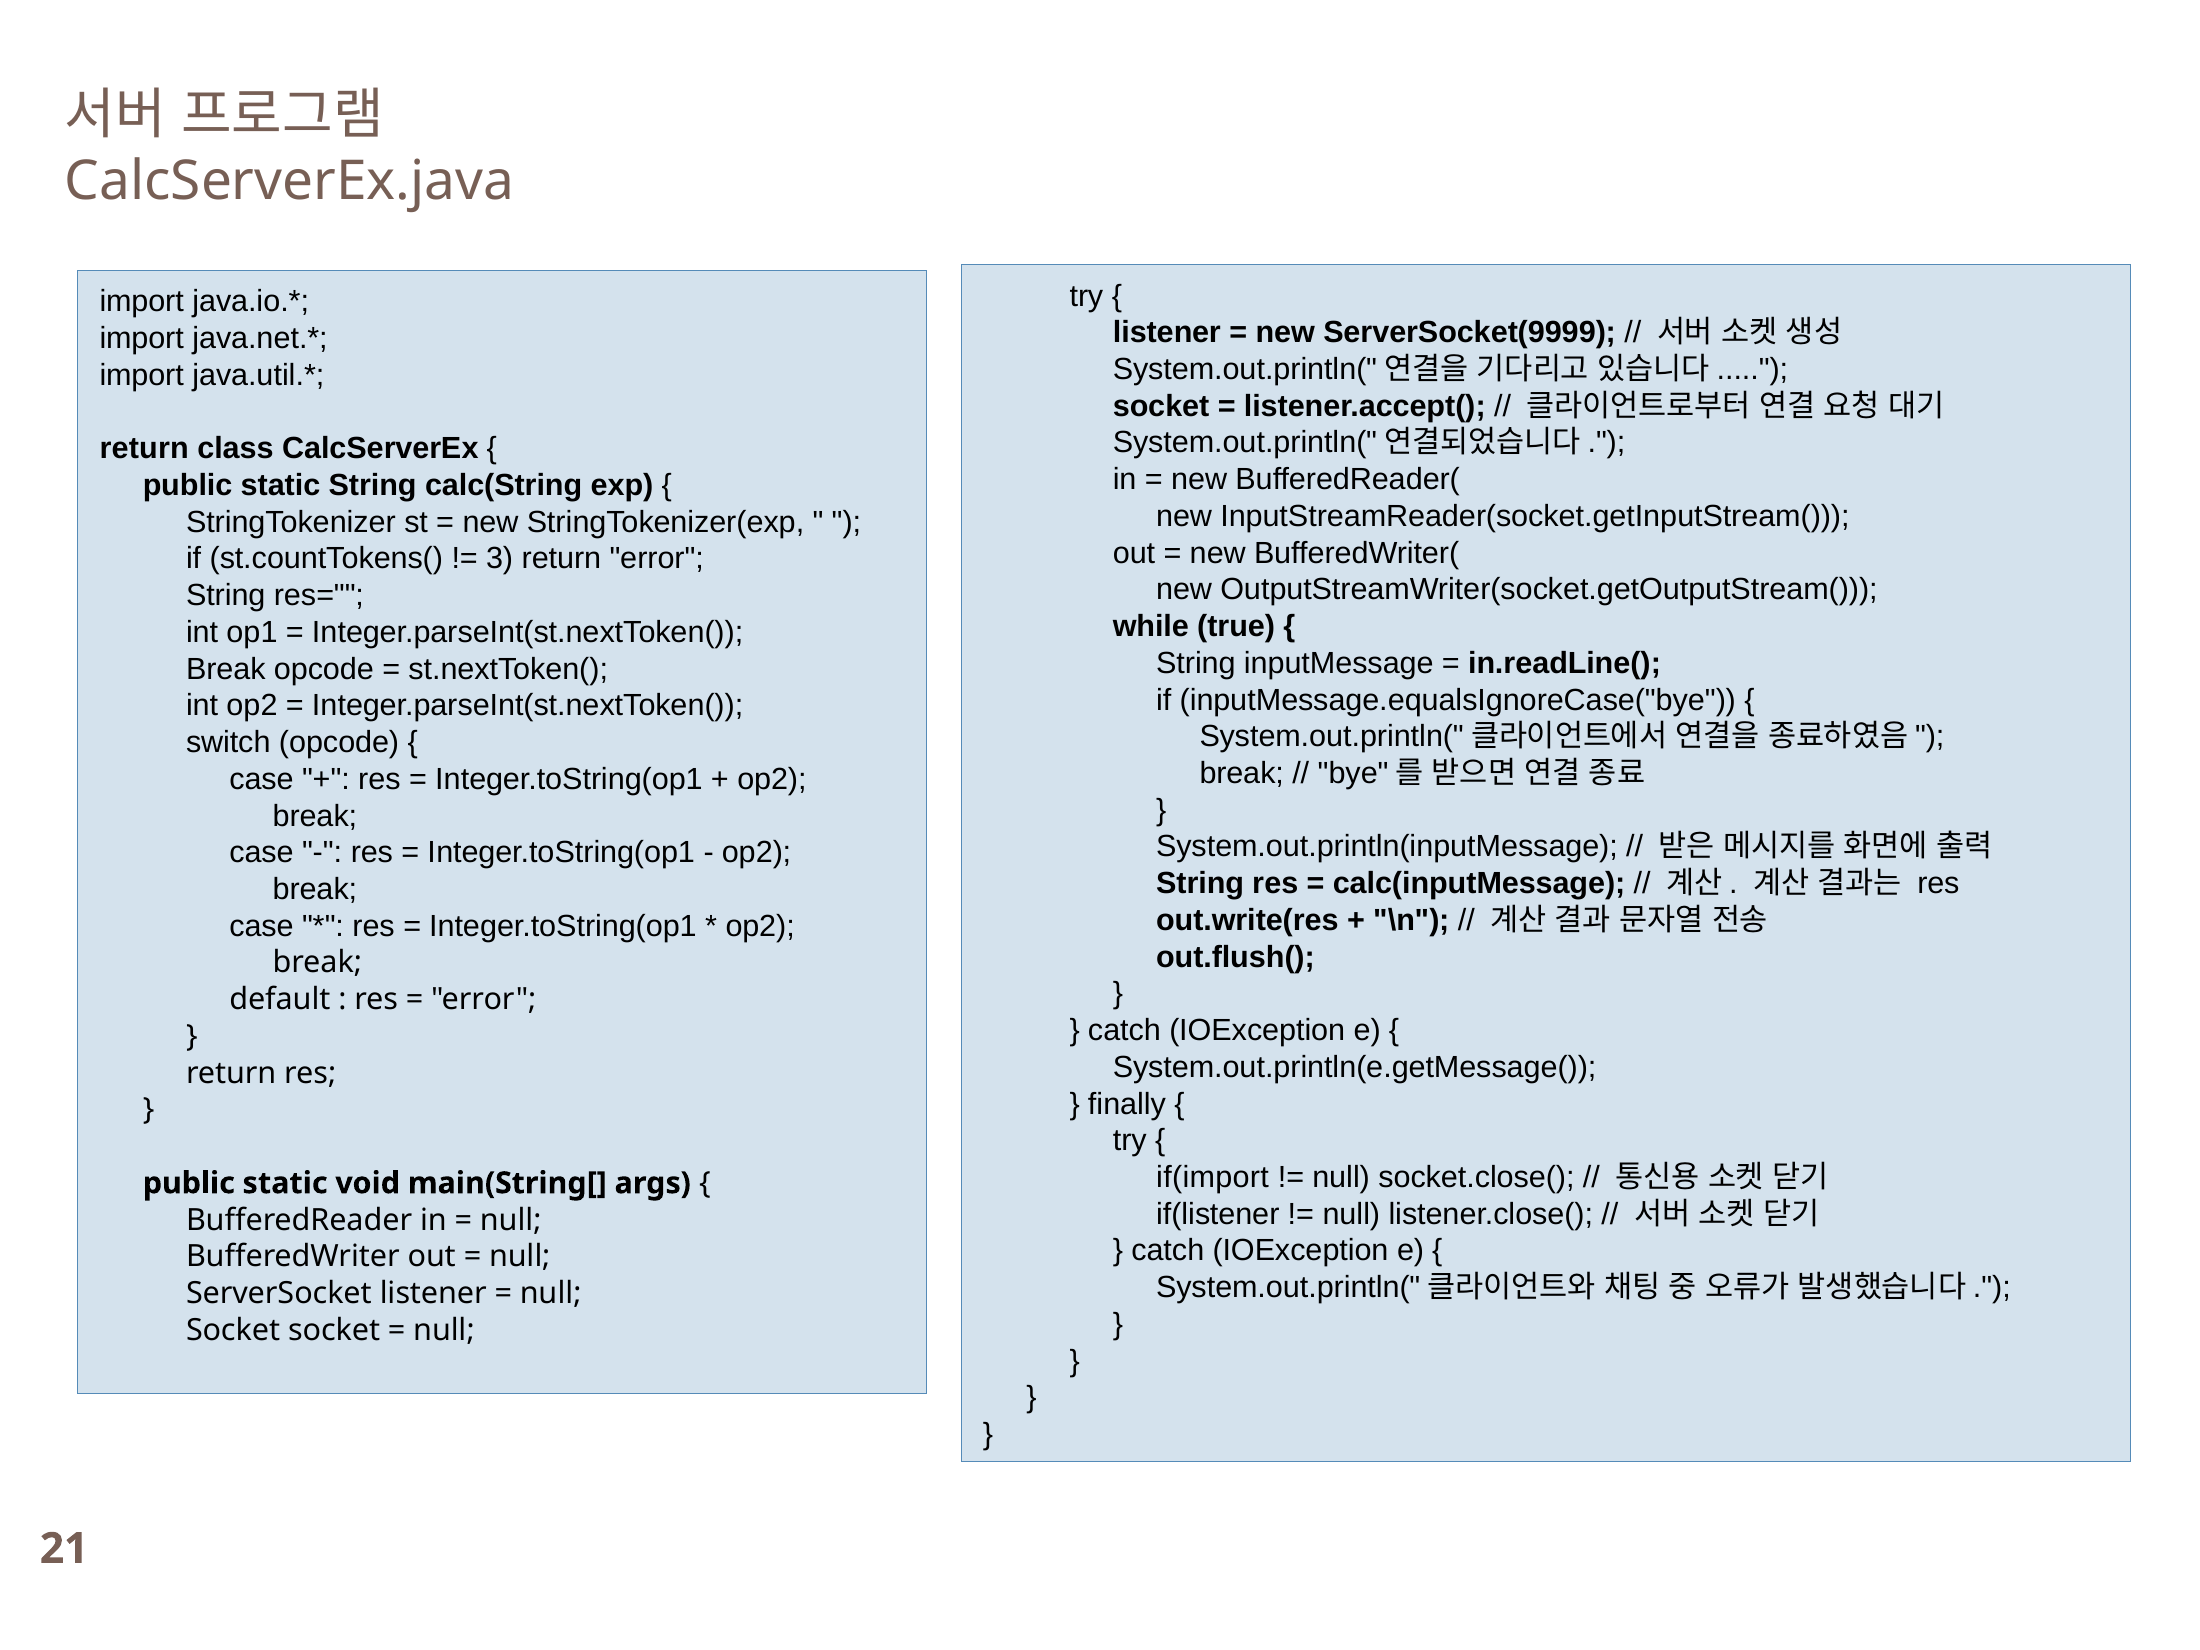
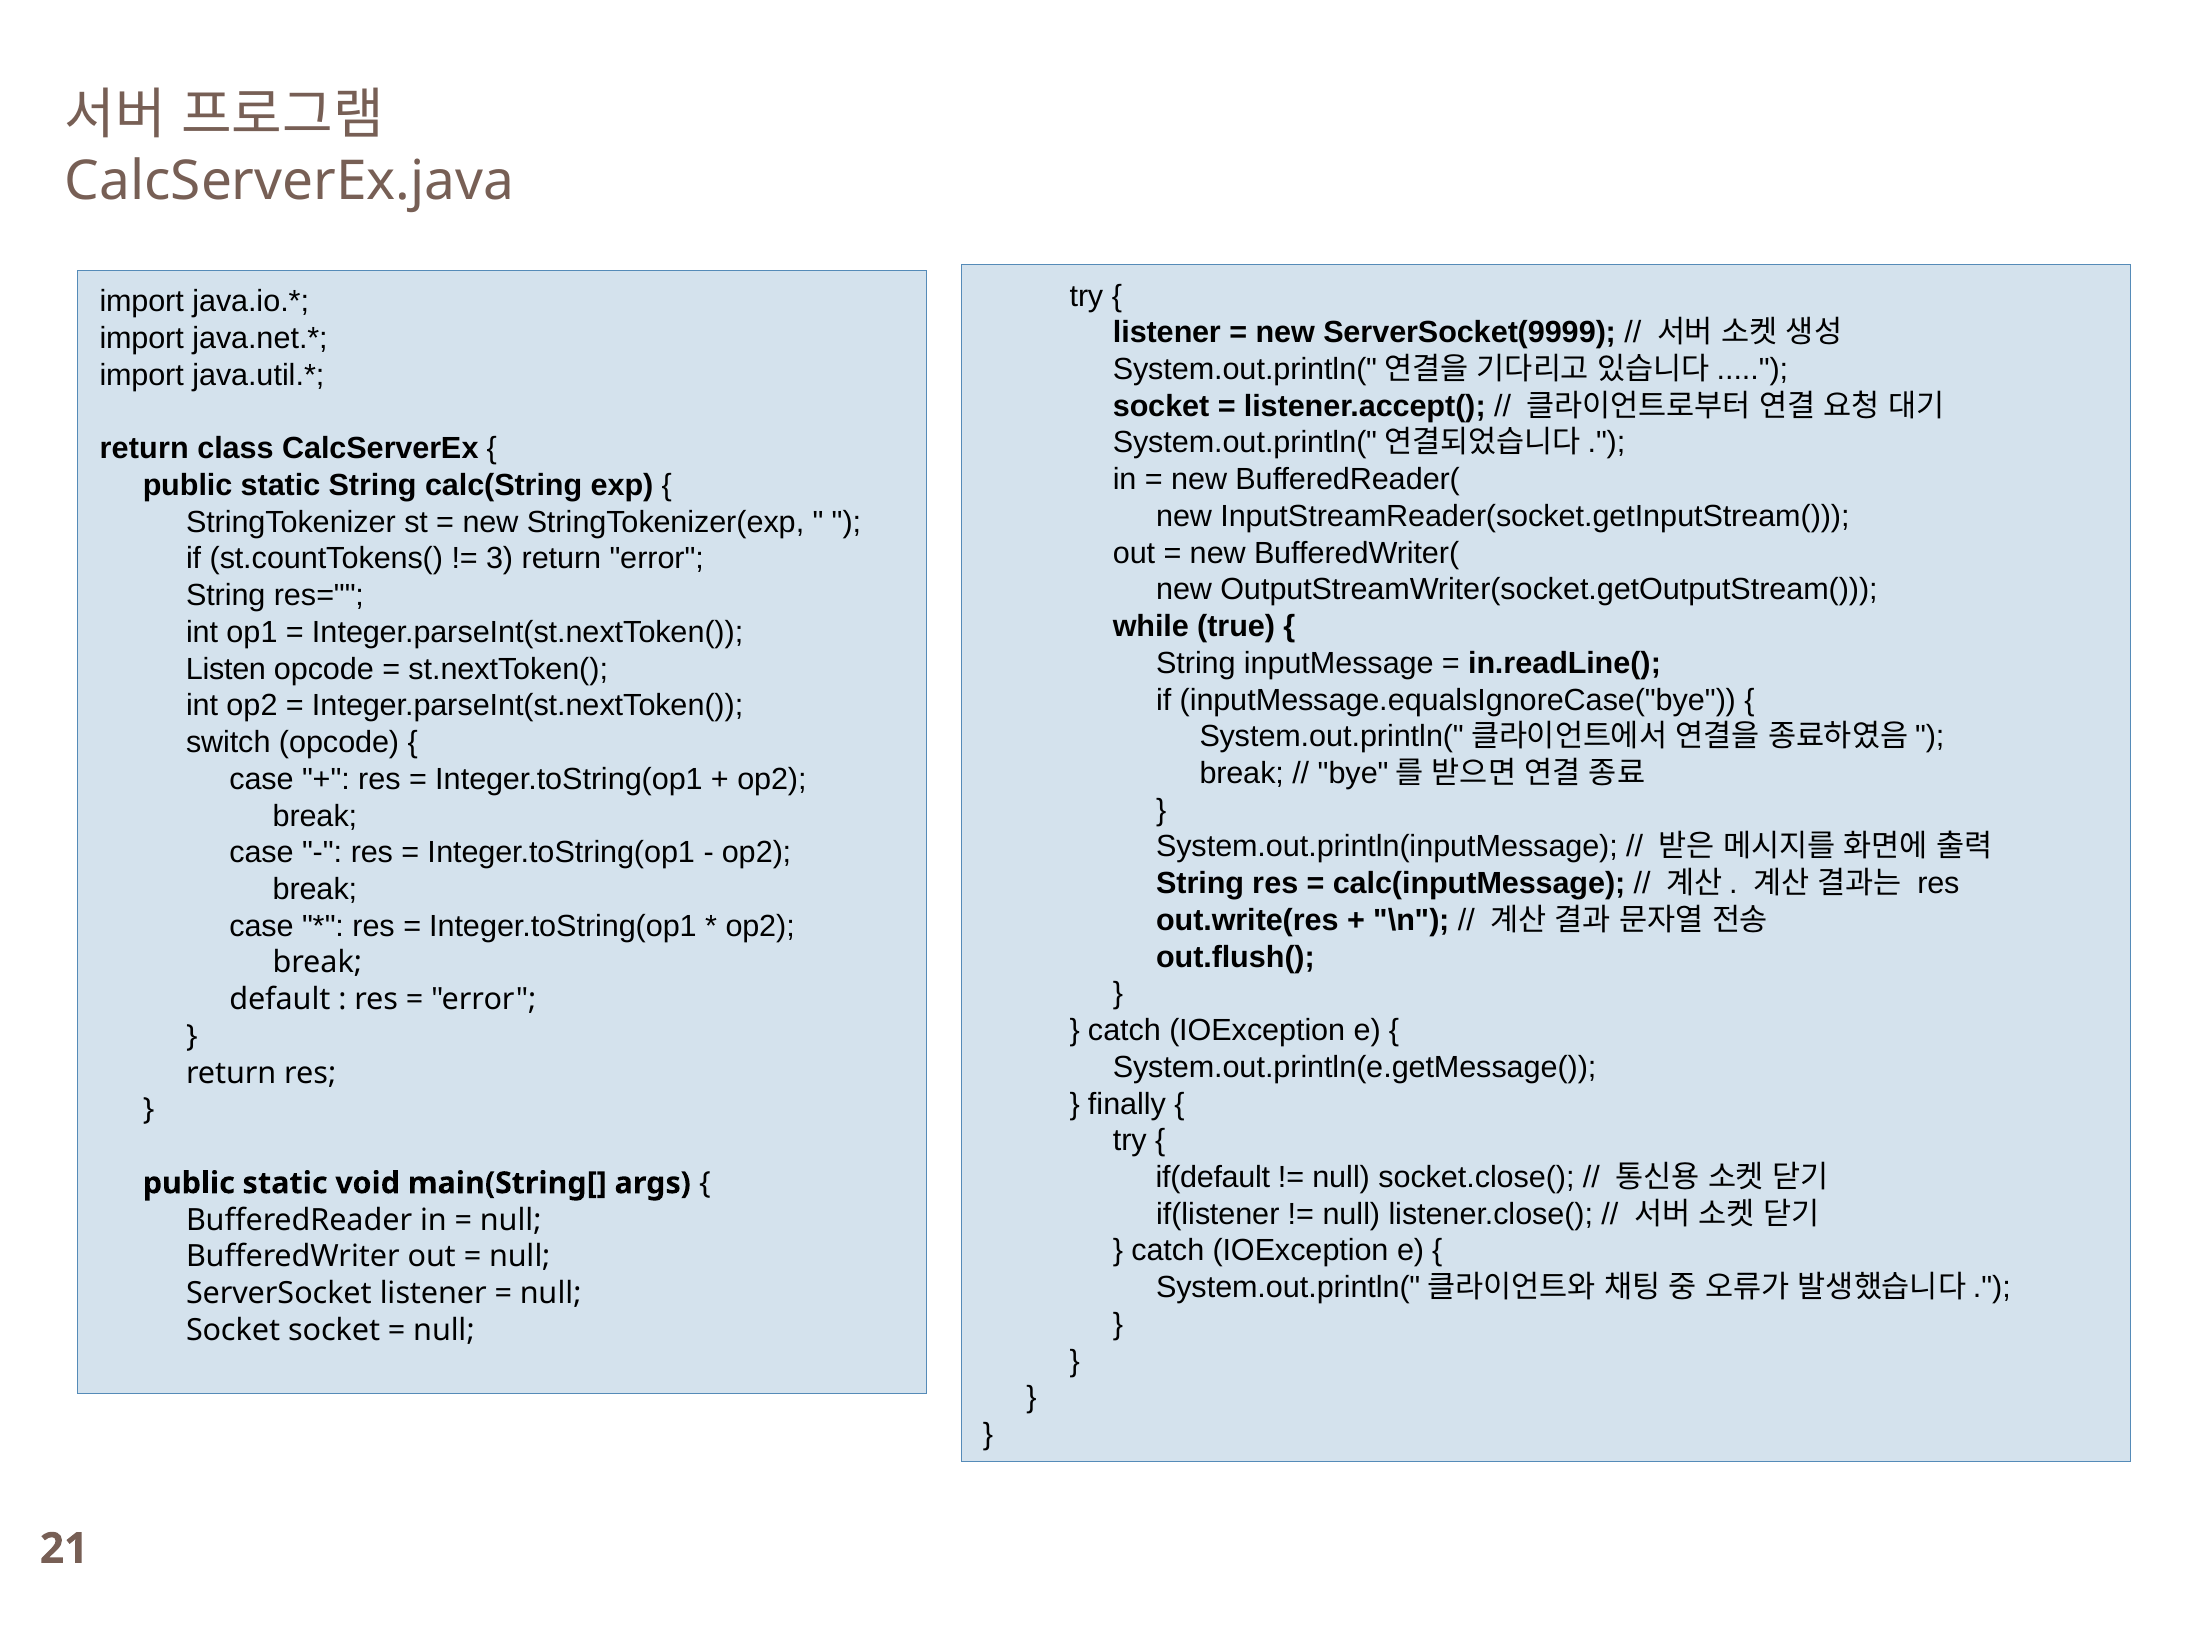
Break: Break -> Listen (226, 669)
if(import: if(import -> if(default (1213, 1177)
